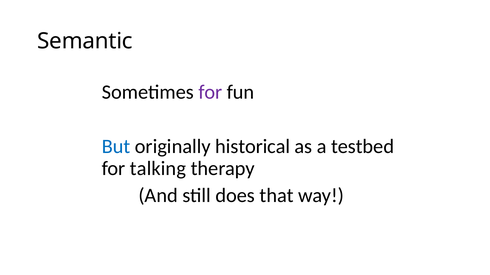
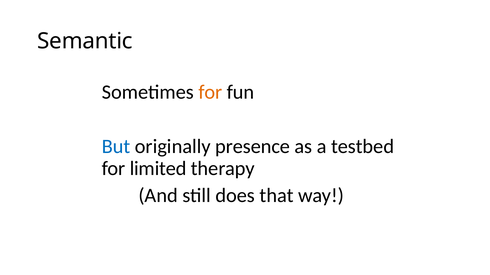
for colour: purple -> orange (210, 92)
historical: historical -> presence (253, 147)
talking: talking -> limited (158, 169)
